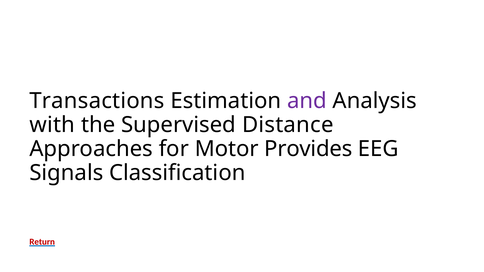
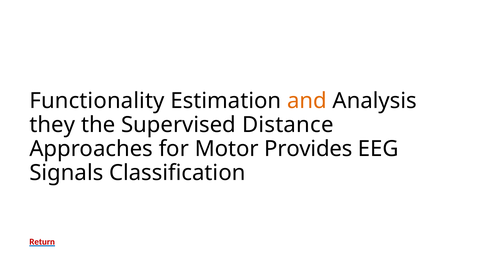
Transactions: Transactions -> Functionality (97, 101)
and colour: purple -> orange (307, 101)
with: with -> they (52, 125)
